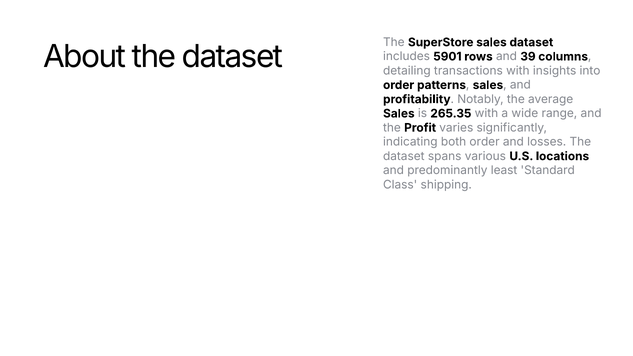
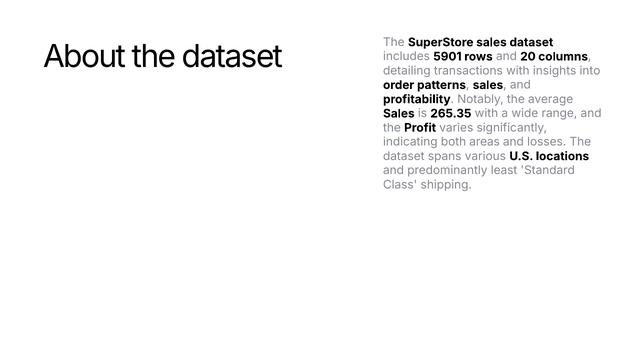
39: 39 -> 20 (528, 57)
both order: order -> areas (485, 142)
